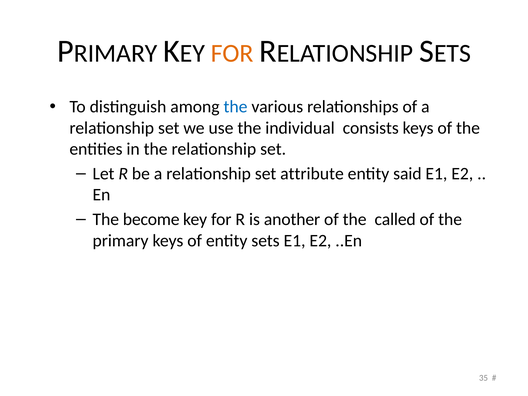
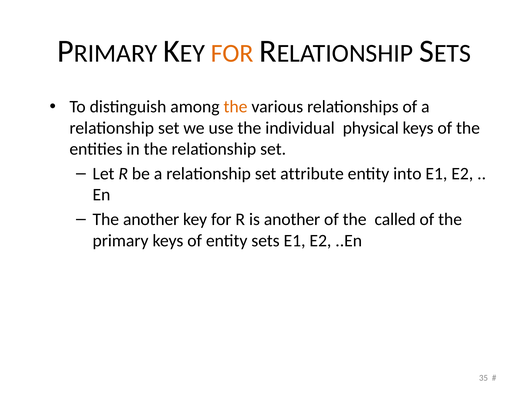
the colour: blue -> orange (236, 107)
consists: consists -> physical (371, 128)
said: said -> into (407, 174)
The become: become -> another (151, 219)
